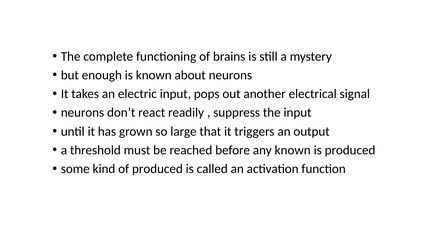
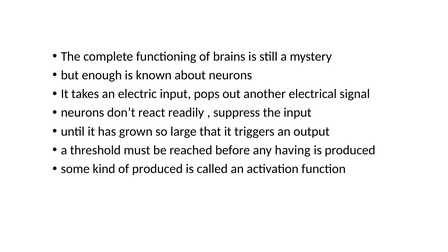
any known: known -> having (293, 150)
